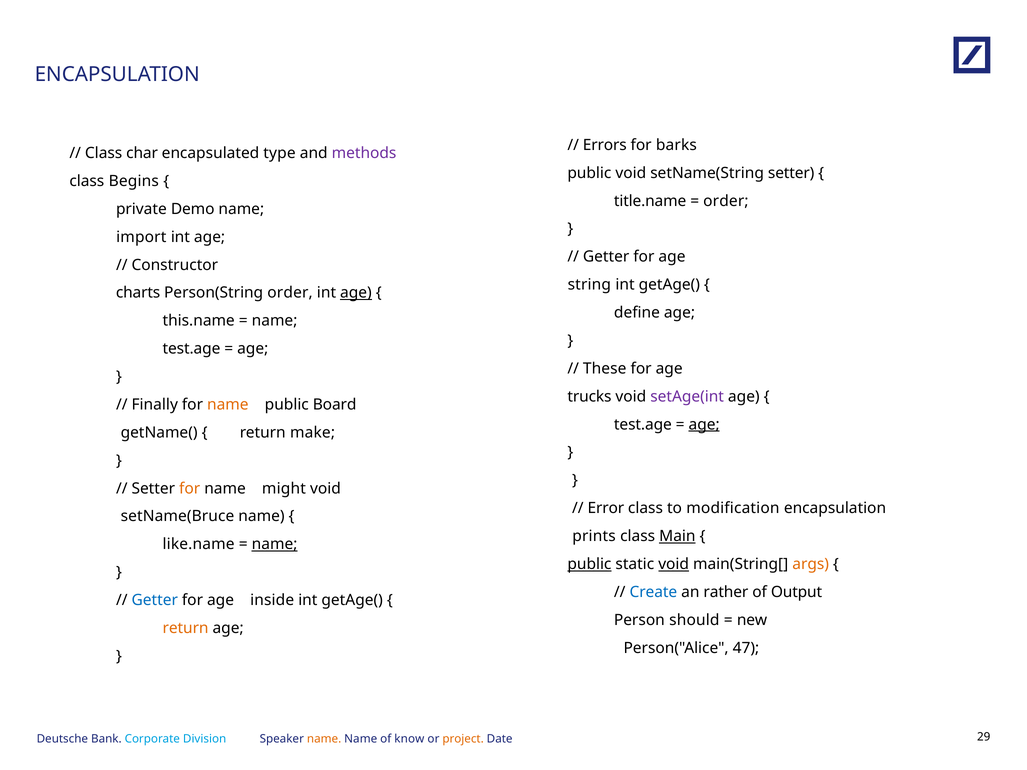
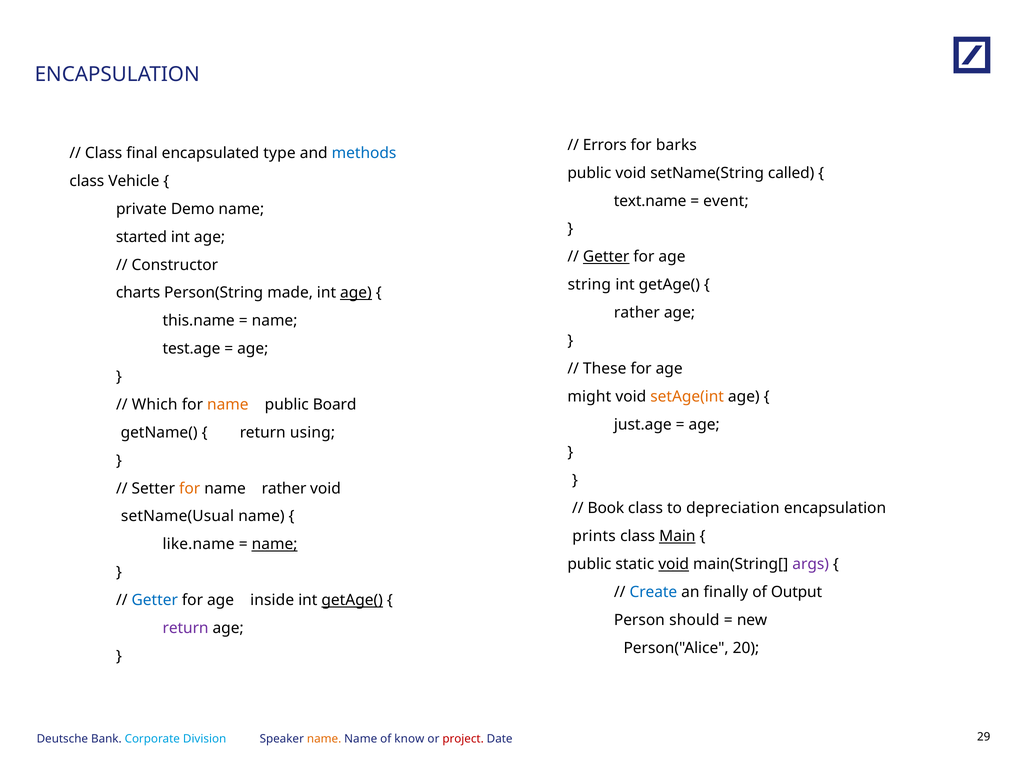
char: char -> final (142, 153)
methods colour: purple -> blue (364, 153)
setName(String setter: setter -> called (791, 173)
Begins: Begins -> Vehicle (134, 181)
title.name: title.name -> text.name (650, 201)
order: order -> event (726, 201)
import: import -> started (141, 237)
Getter underline: none -> present (606, 257)
Person(String order: order -> made (290, 293)
define: define -> rather (637, 313)
trucks: trucks -> might (589, 397)
setAge(int colour: purple -> orange (687, 397)
Finally: Finally -> Which (155, 405)
test.age: test.age -> just.age (643, 425)
age underline: present -> none (704, 425)
make: make -> using (313, 433)
name might: might -> rather (284, 489)
Error: Error -> Book (606, 508)
modification: modification -> depreciation (733, 508)
setName(Bruce: setName(Bruce -> setName(Usual (177, 516)
public underline: present -> none (589, 564)
args colour: orange -> purple (811, 564)
rather: rather -> finally (726, 592)
getAge( underline: none -> present (352, 600)
return colour: orange -> purple (186, 628)
47: 47 -> 20 (746, 648)
project colour: orange -> red (463, 739)
